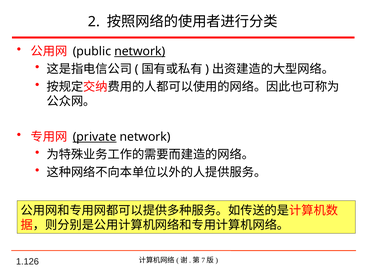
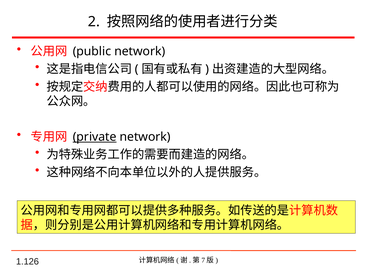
network underline: present -> none (140, 51)
